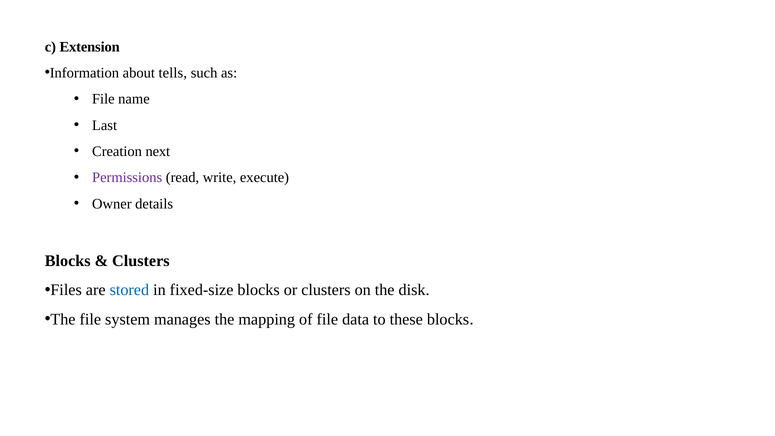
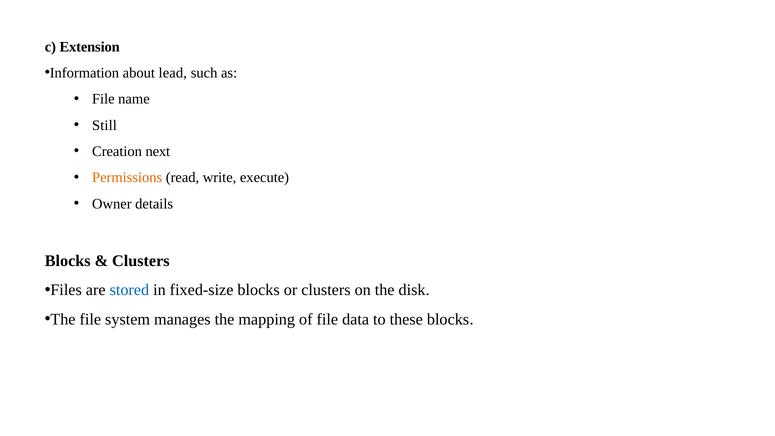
tells: tells -> lead (173, 73)
Last: Last -> Still (104, 125)
Permissions colour: purple -> orange (127, 178)
